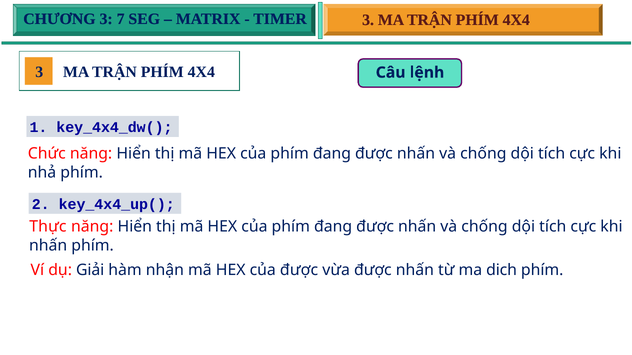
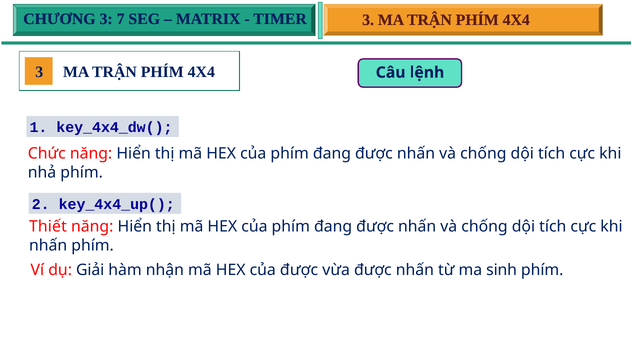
Thực: Thực -> Thiết (48, 227)
dich: dich -> sinh (502, 270)
